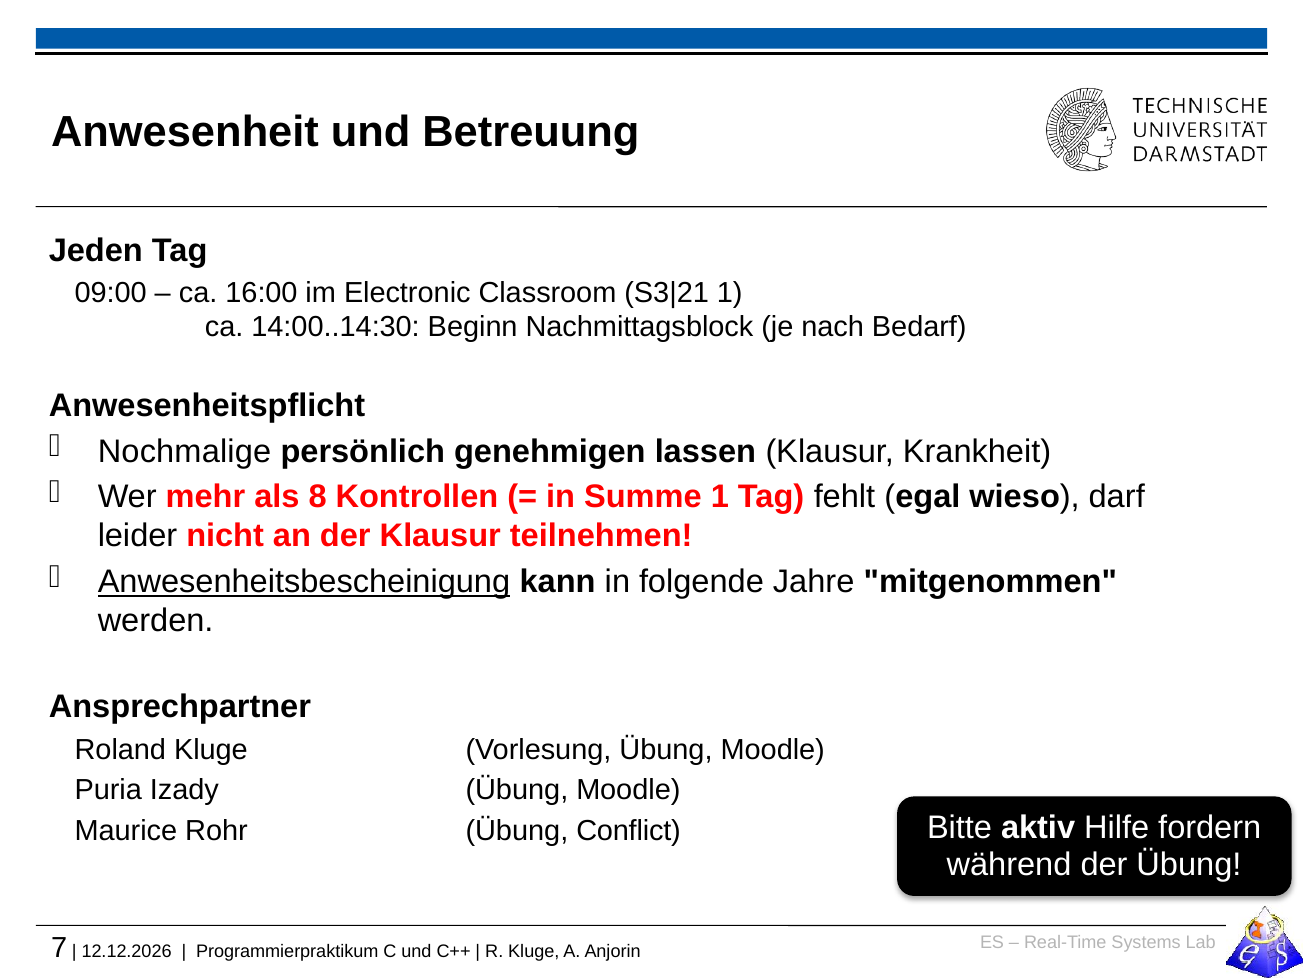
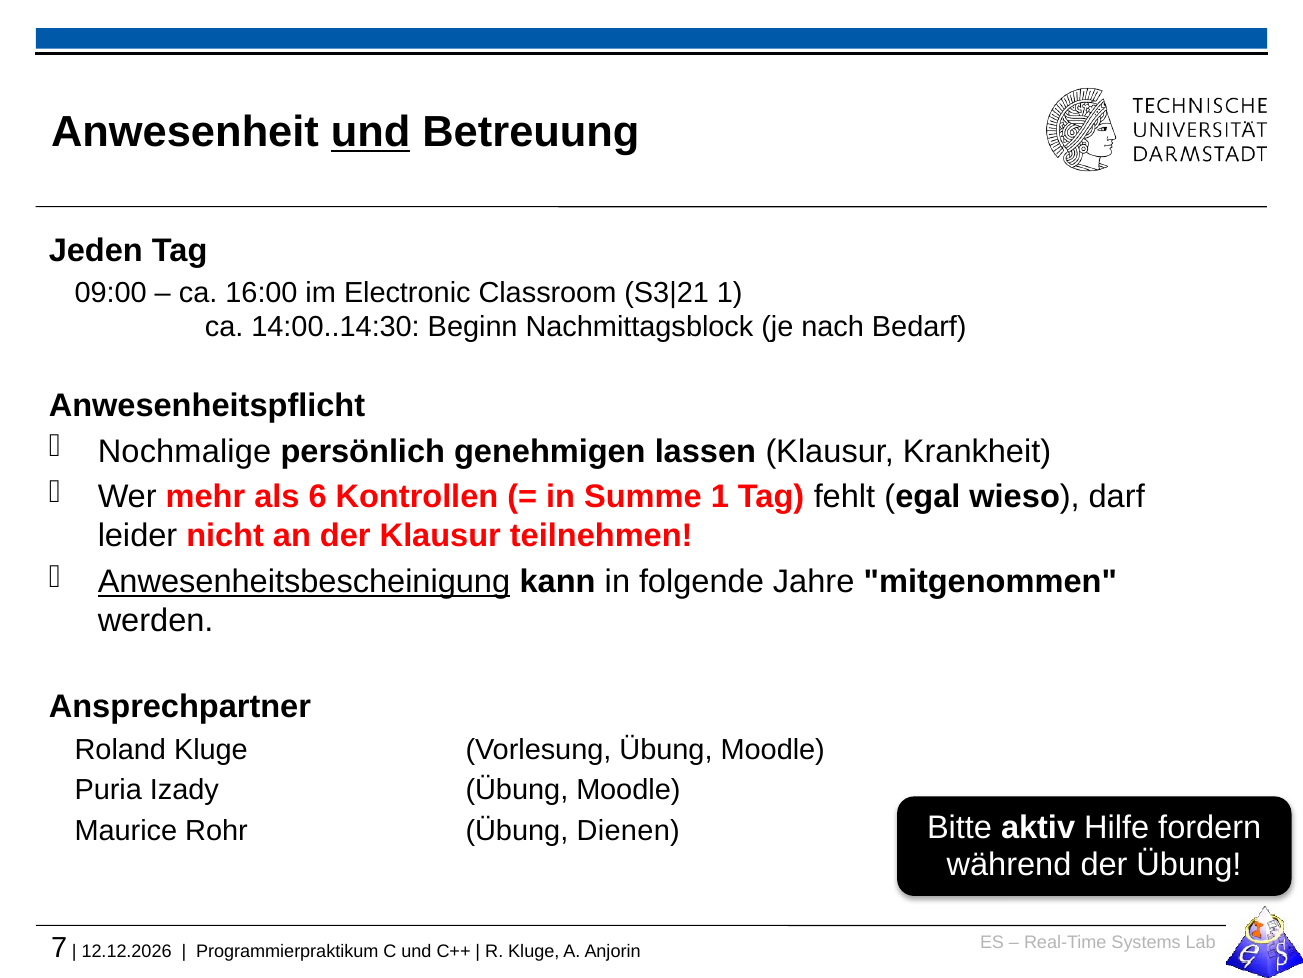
und underline: none -> present (371, 132)
8: 8 -> 6 (318, 497)
Conflict: Conflict -> Dienen (628, 830)
